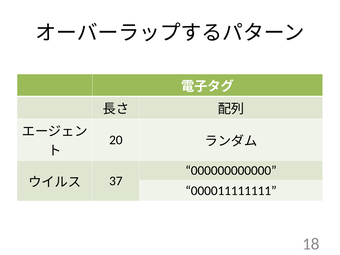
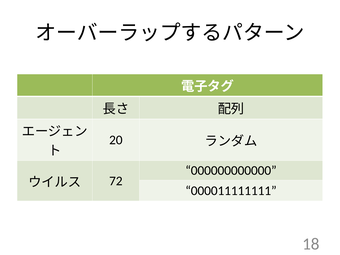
37: 37 -> 72 (116, 181)
